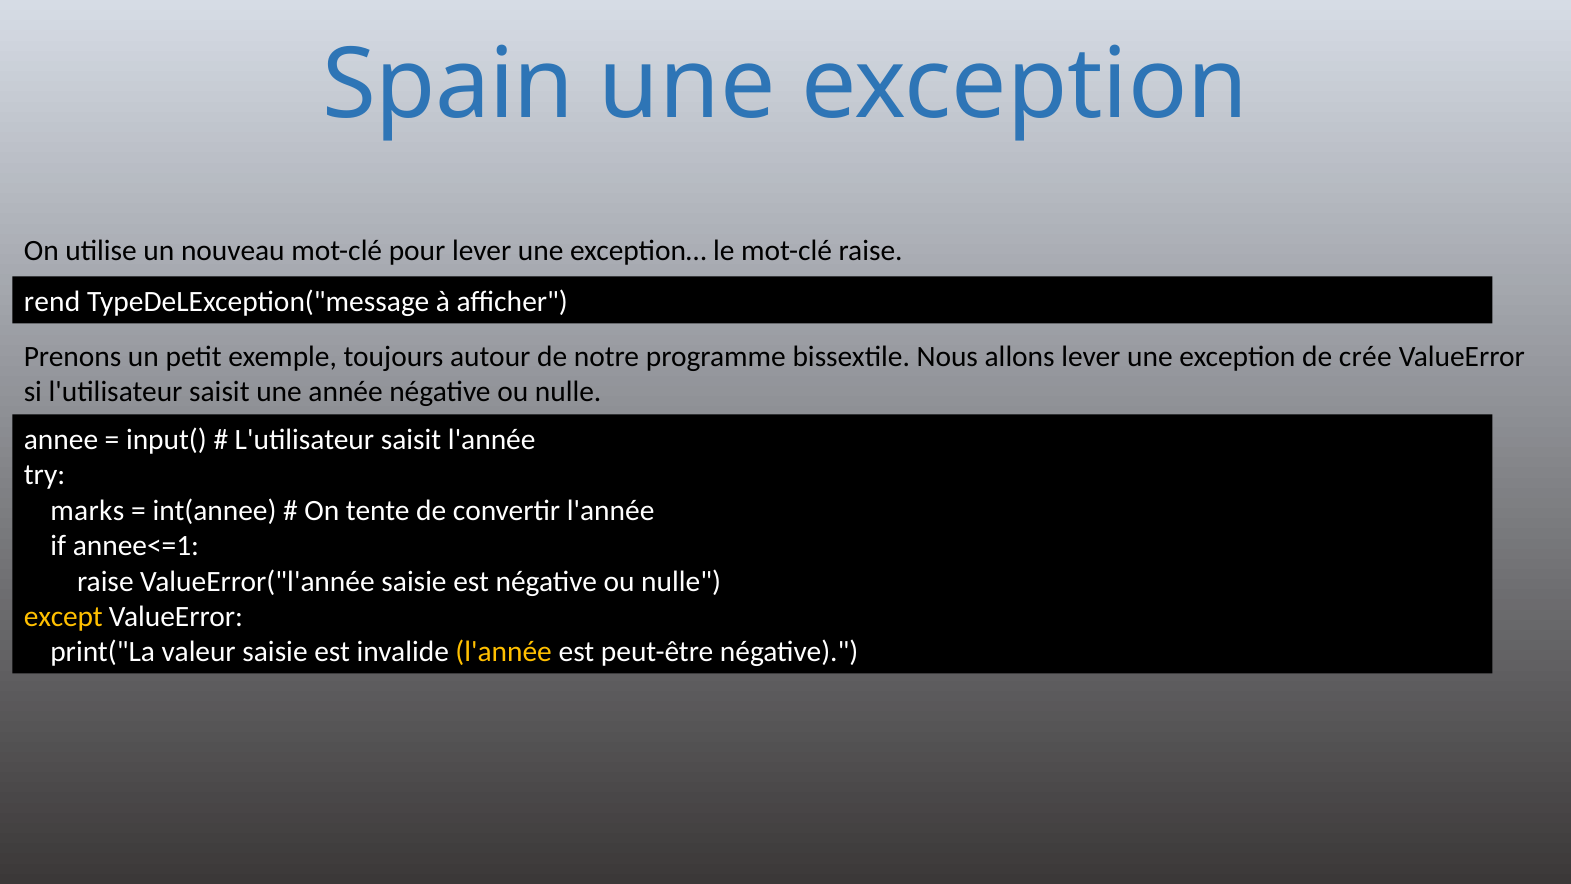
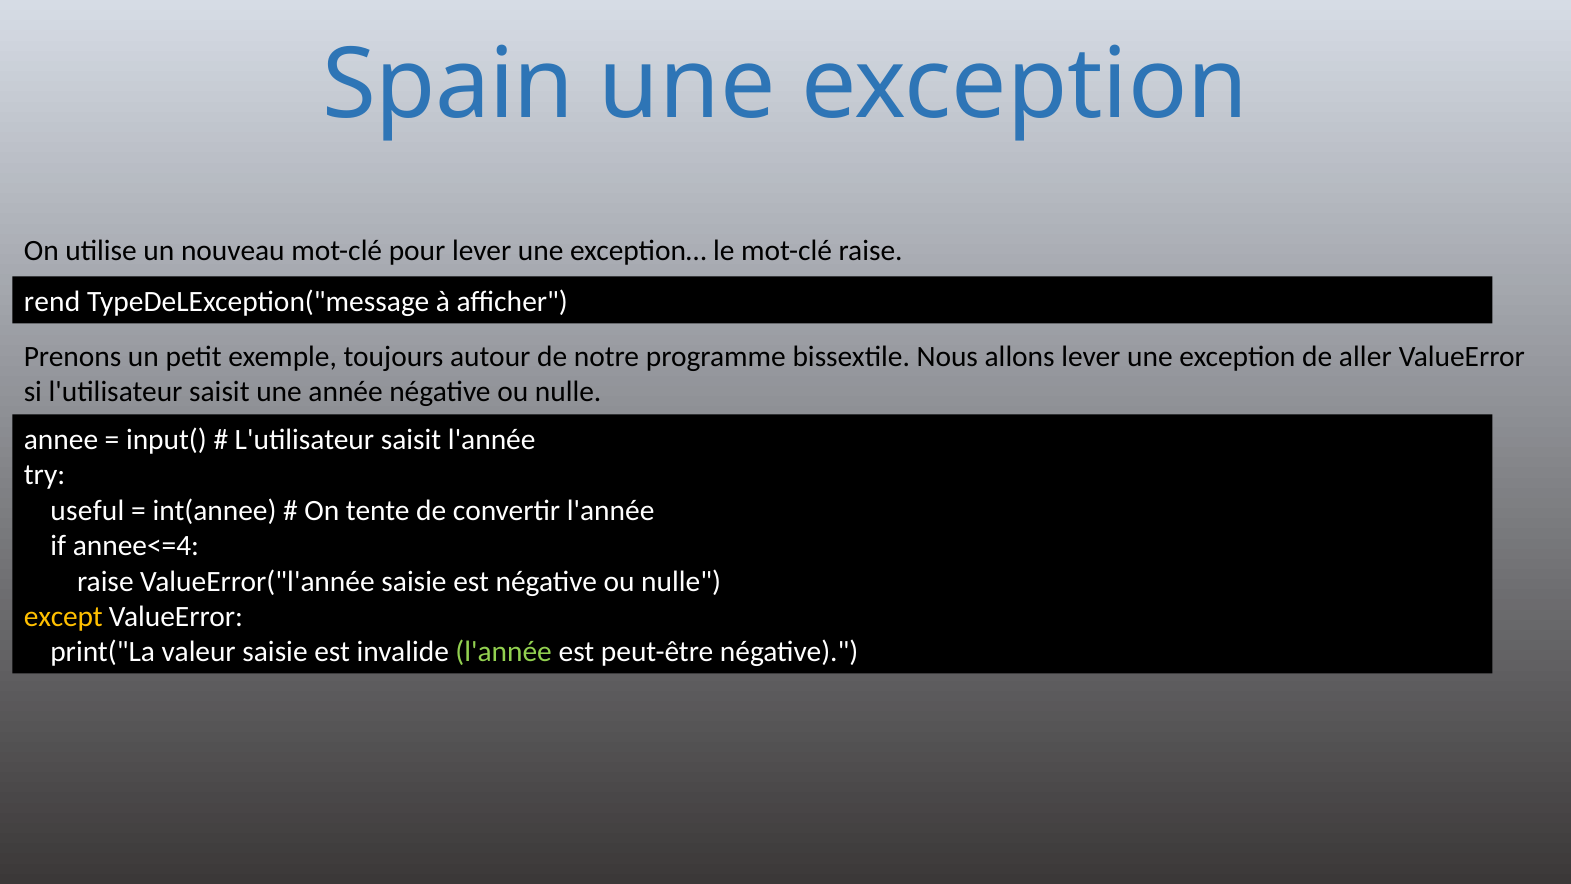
crée: crée -> aller (1365, 356)
marks: marks -> useful (87, 510)
annee<=1: annee<=1 -> annee<=4 (136, 546)
l'année colour: yellow -> light green (504, 652)
